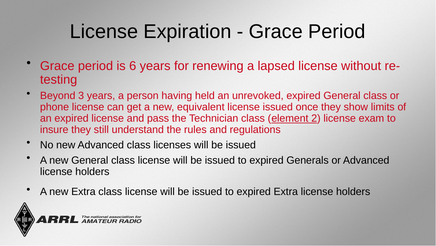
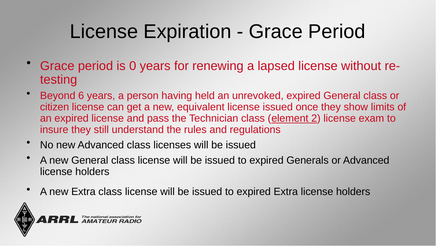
6: 6 -> 0 (133, 66)
3: 3 -> 6 (81, 96)
phone: phone -> citizen (55, 107)
